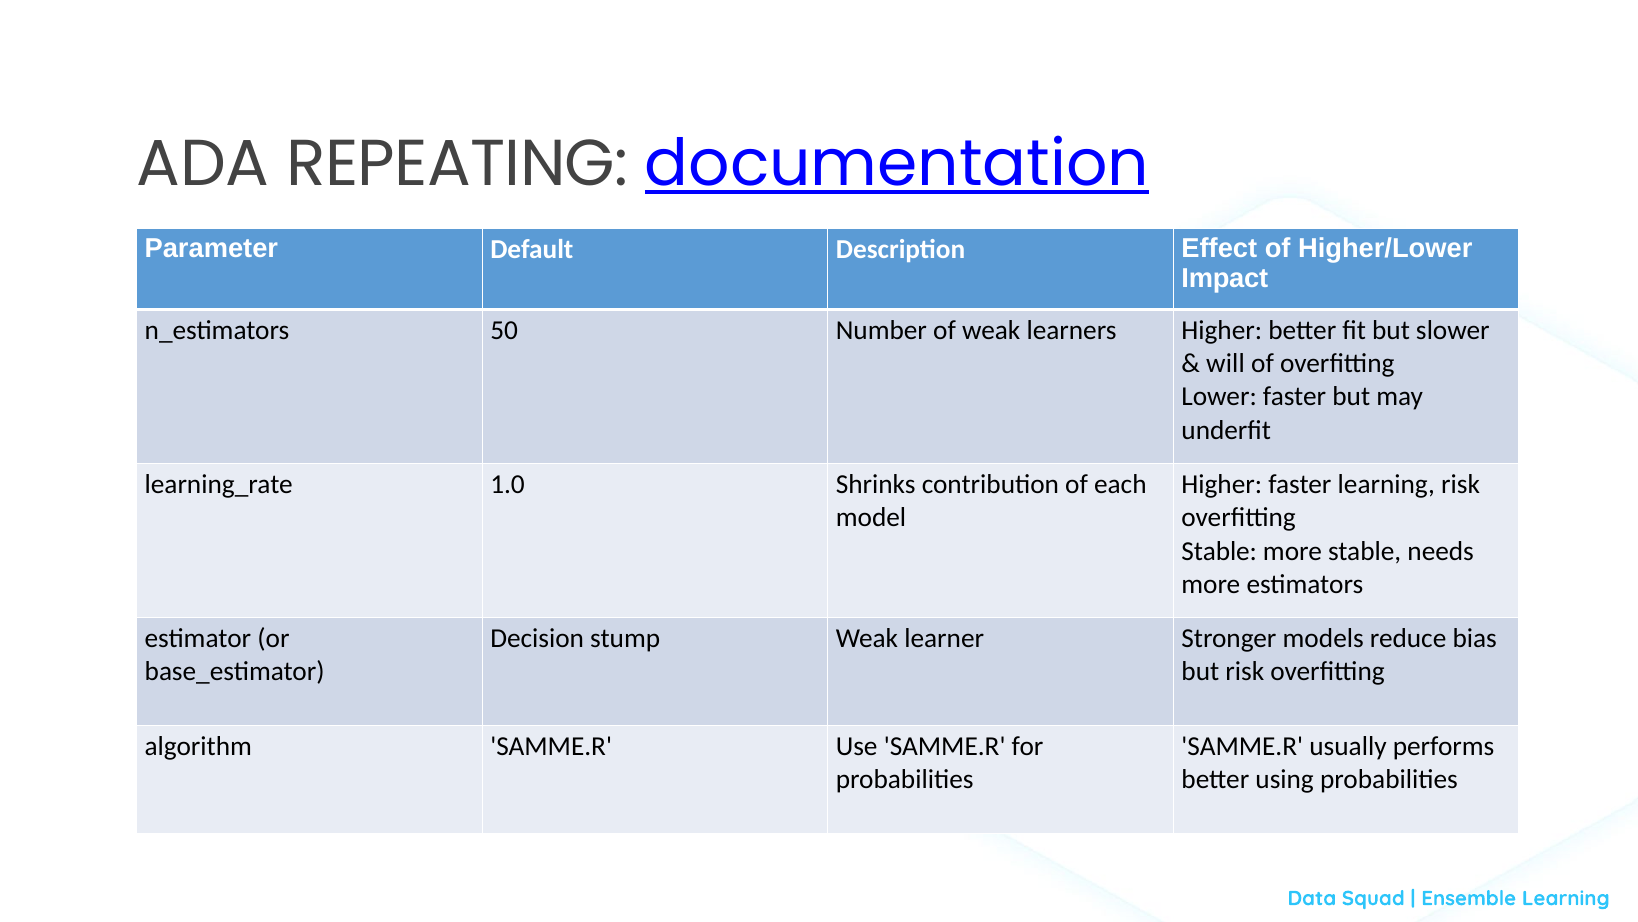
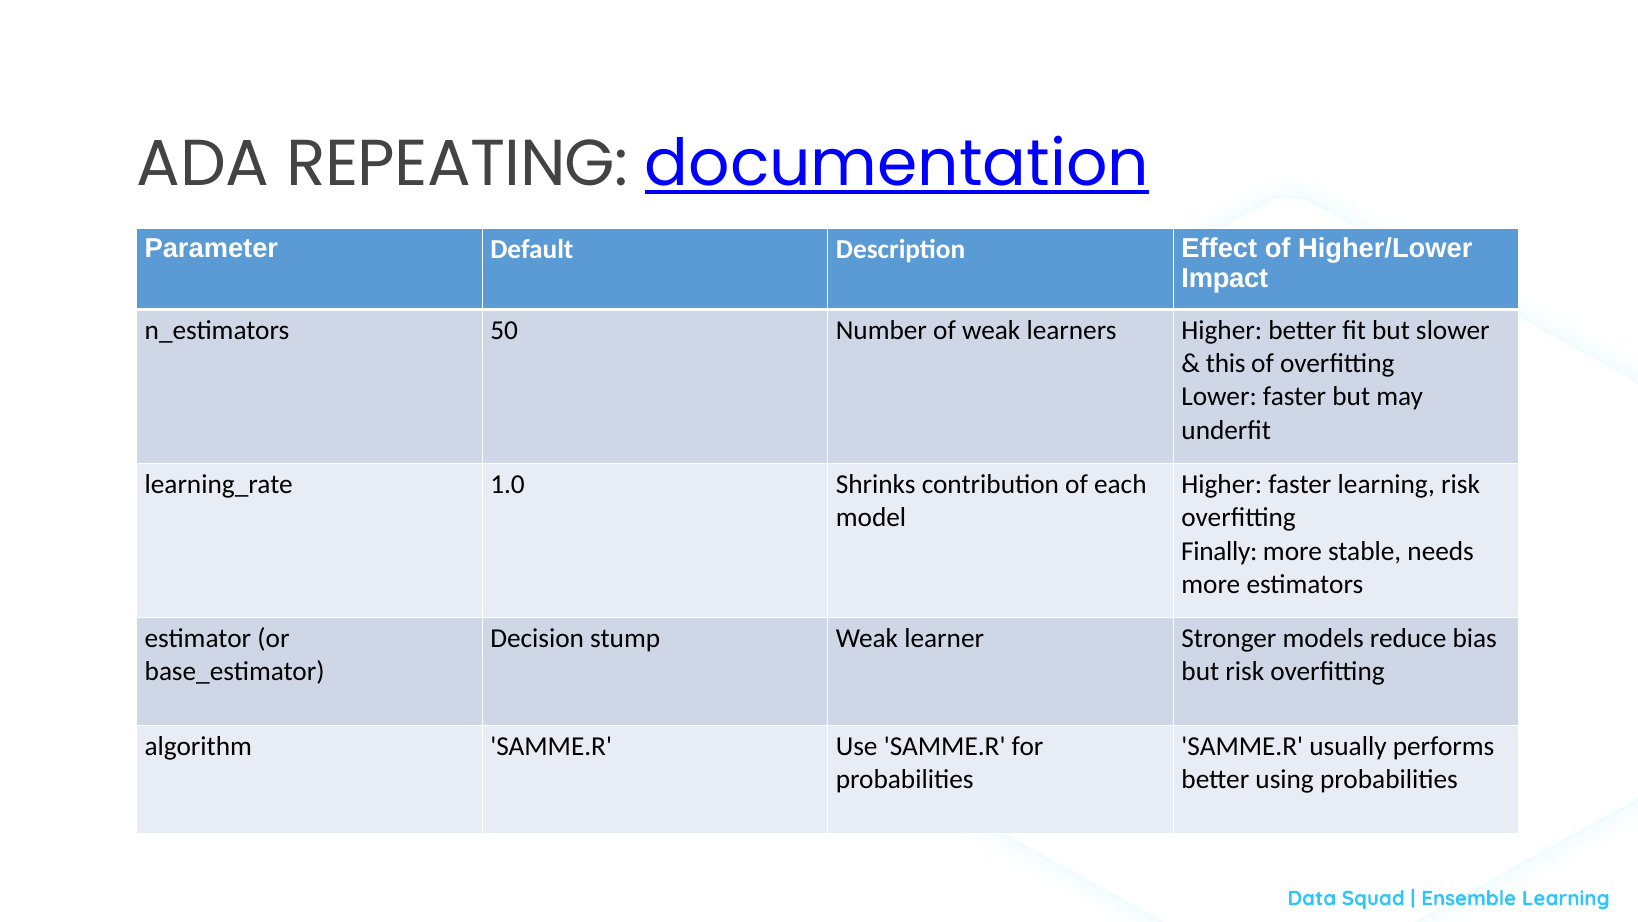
will: will -> this (1226, 363)
Stable: Stable -> Finally (1219, 551)
